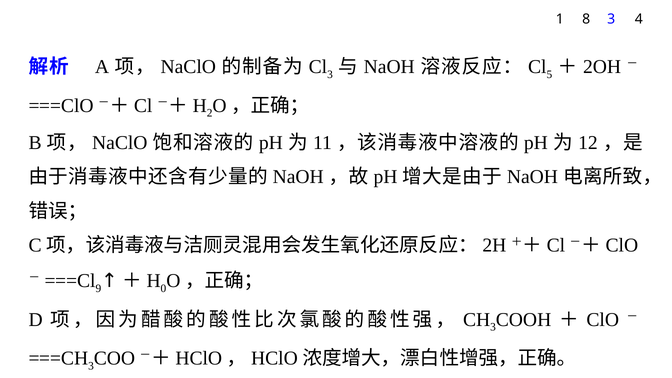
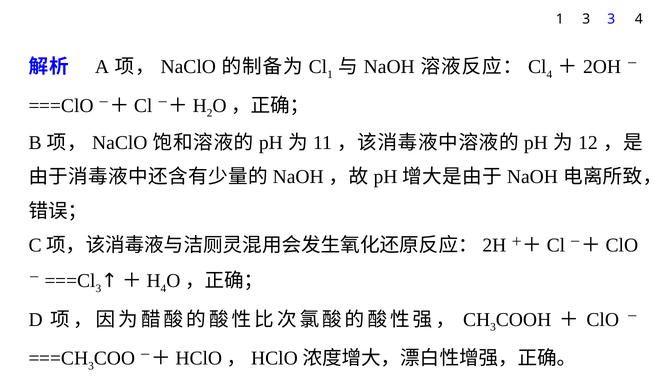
1 8: 8 -> 3 (586, 19)
3: 3 -> 1 (330, 74)
5: 5 -> 4 (549, 74)
9: 9 -> 3 (98, 288)
0: 0 -> 4 (163, 288)
